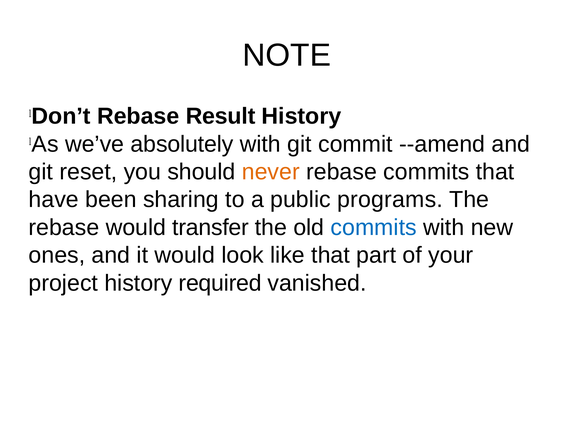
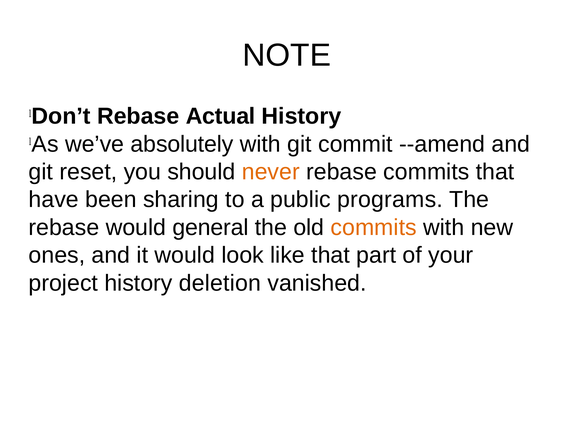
Result: Result -> Actual (221, 116)
transfer: transfer -> general (211, 227)
commits colour: blue -> orange (374, 227)
required: required -> deletion (220, 283)
